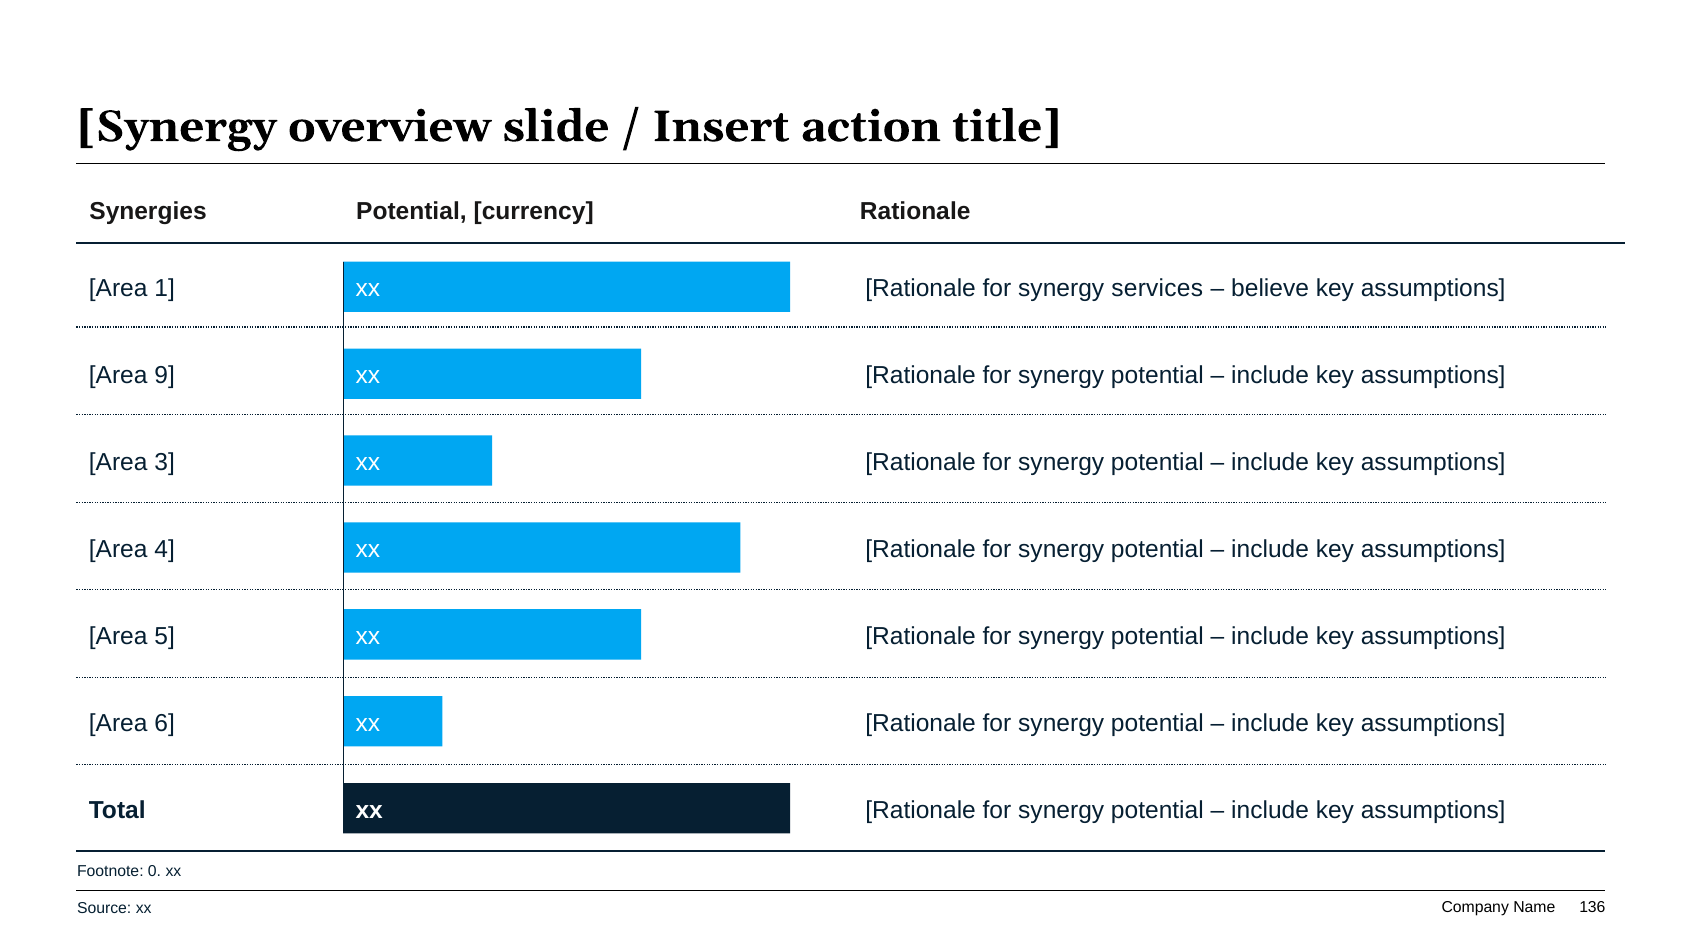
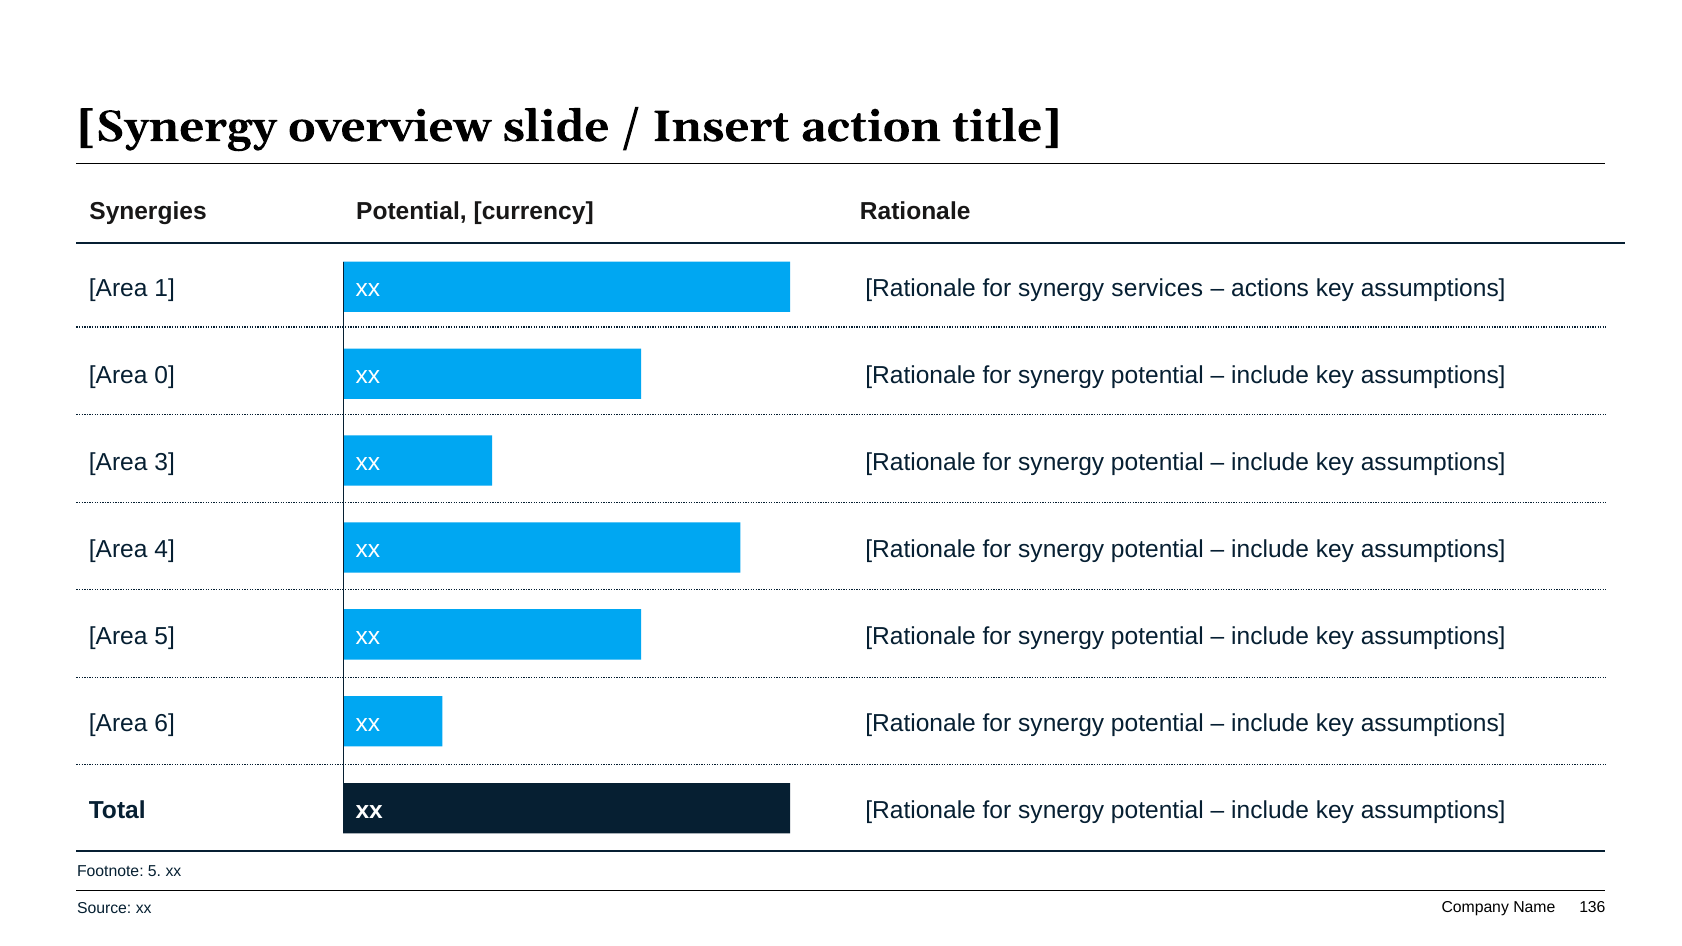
believe: believe -> actions (1270, 288)
9: 9 -> 0 (165, 375)
Footnote 0: 0 -> 5 (155, 872)
